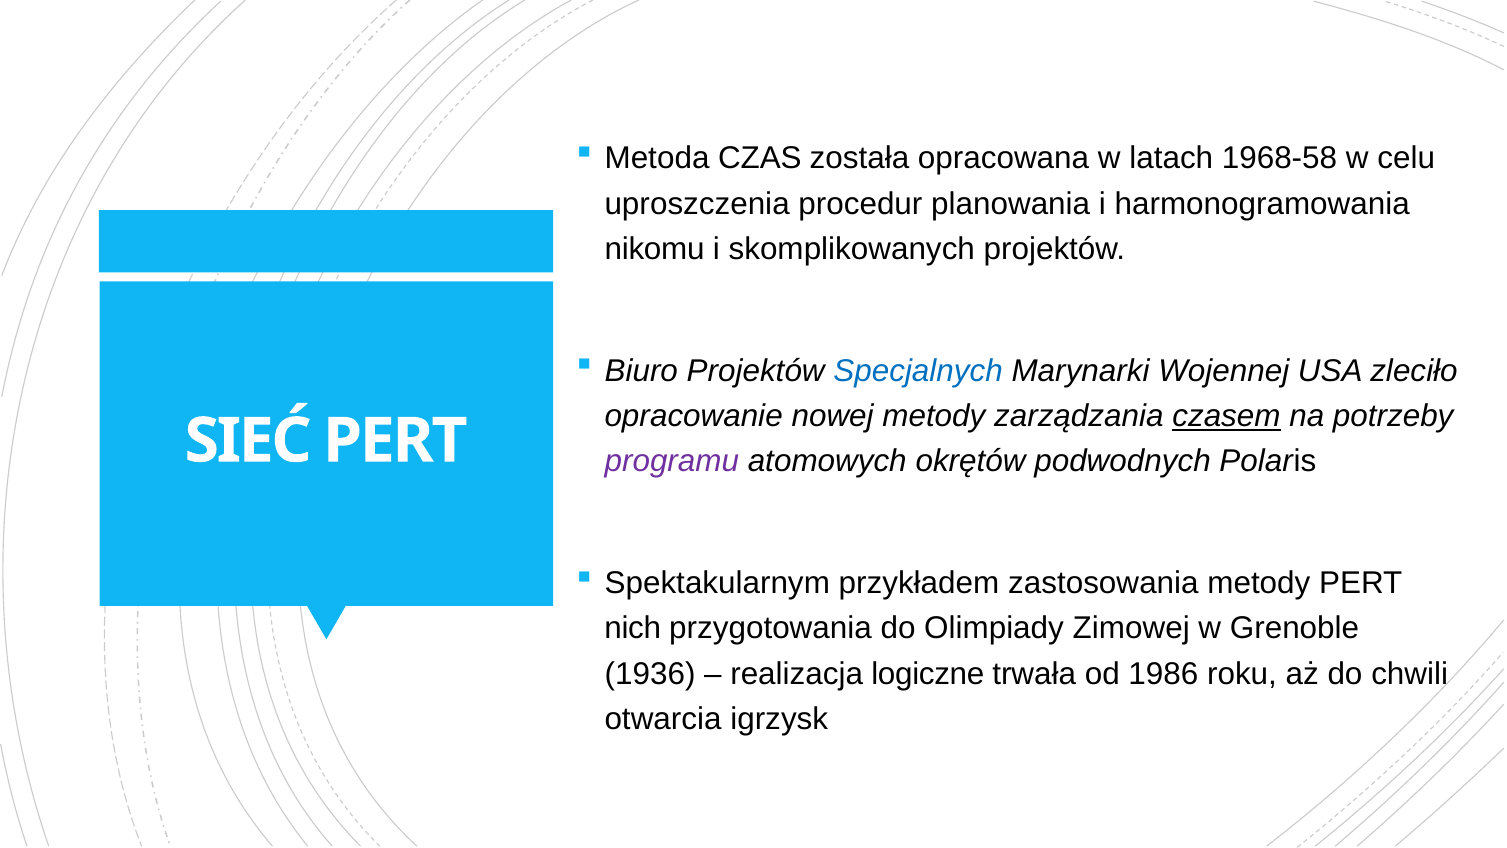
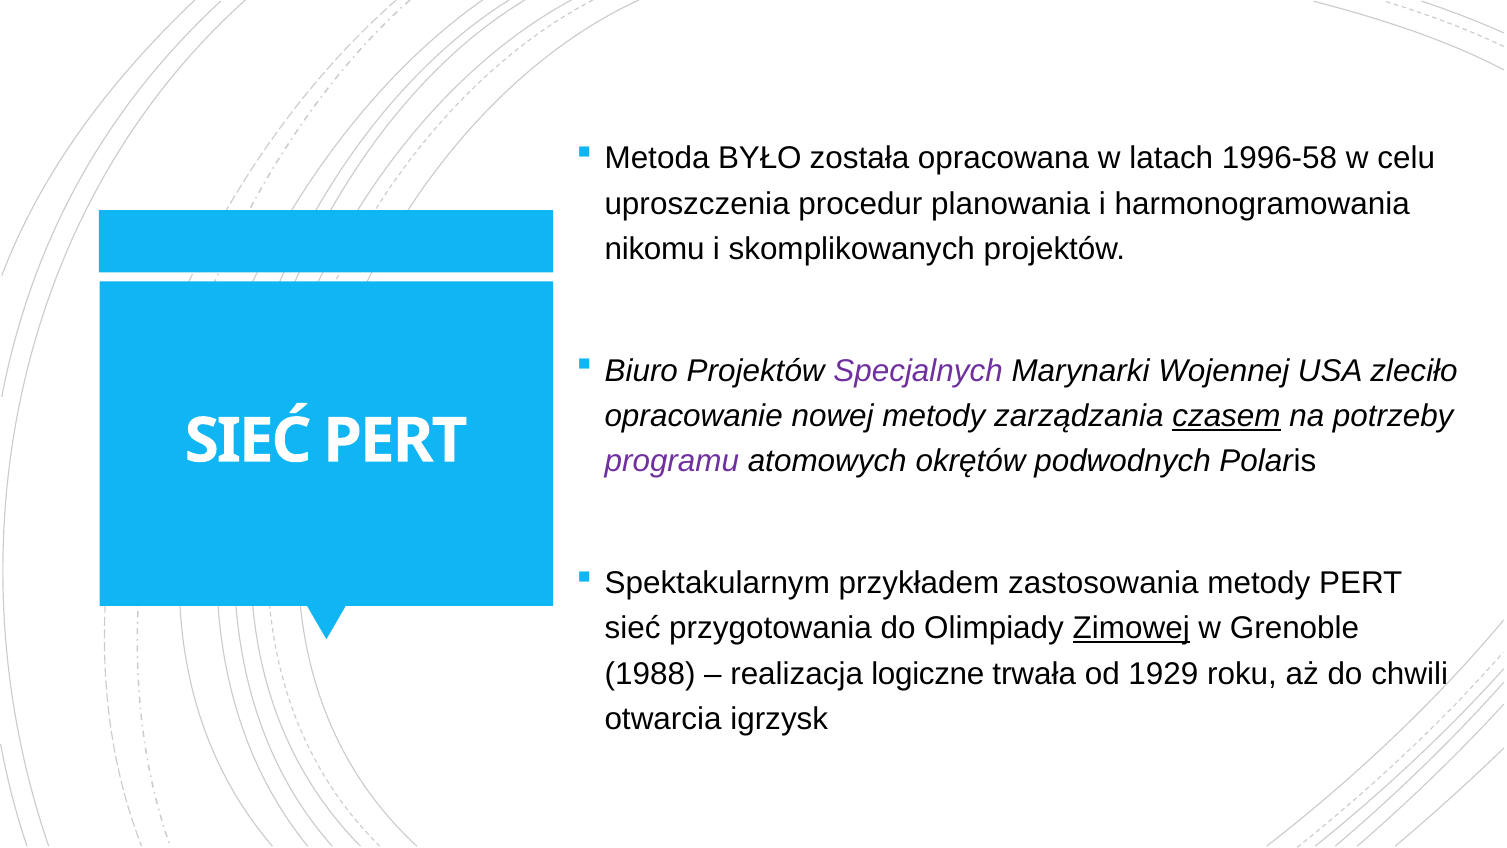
CZAS: CZAS -> BYŁO (760, 159)
1968-58: 1968-58 -> 1996-58 (1280, 159)
Specjalnych colour: blue -> purple (918, 371)
nich: nich -> sieć (633, 628)
Zimowej underline: none -> present (1131, 628)
1936: 1936 -> 1988 (650, 673)
1986: 1986 -> 1929 (1163, 673)
